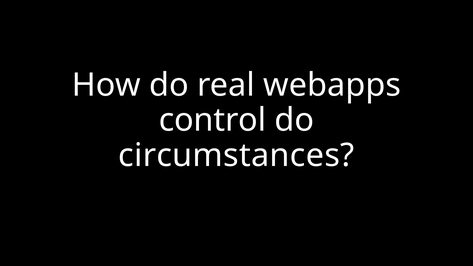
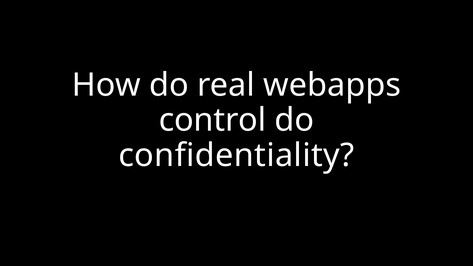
circumstances: circumstances -> confidentiality (236, 155)
